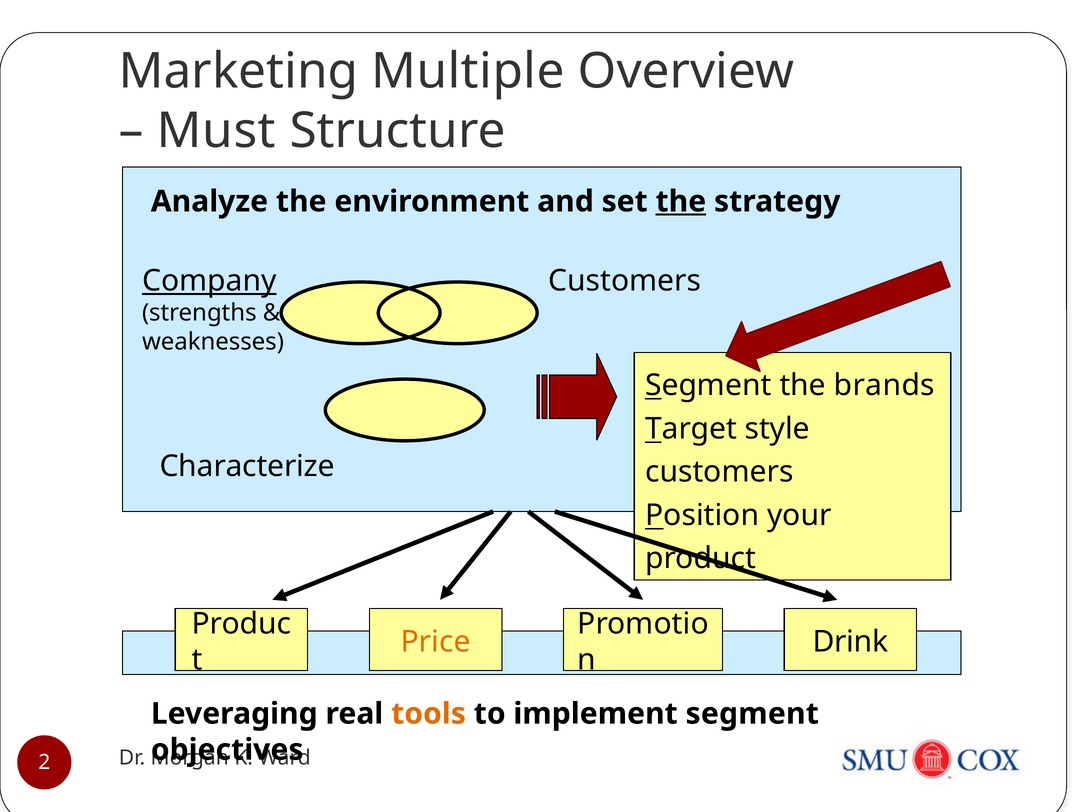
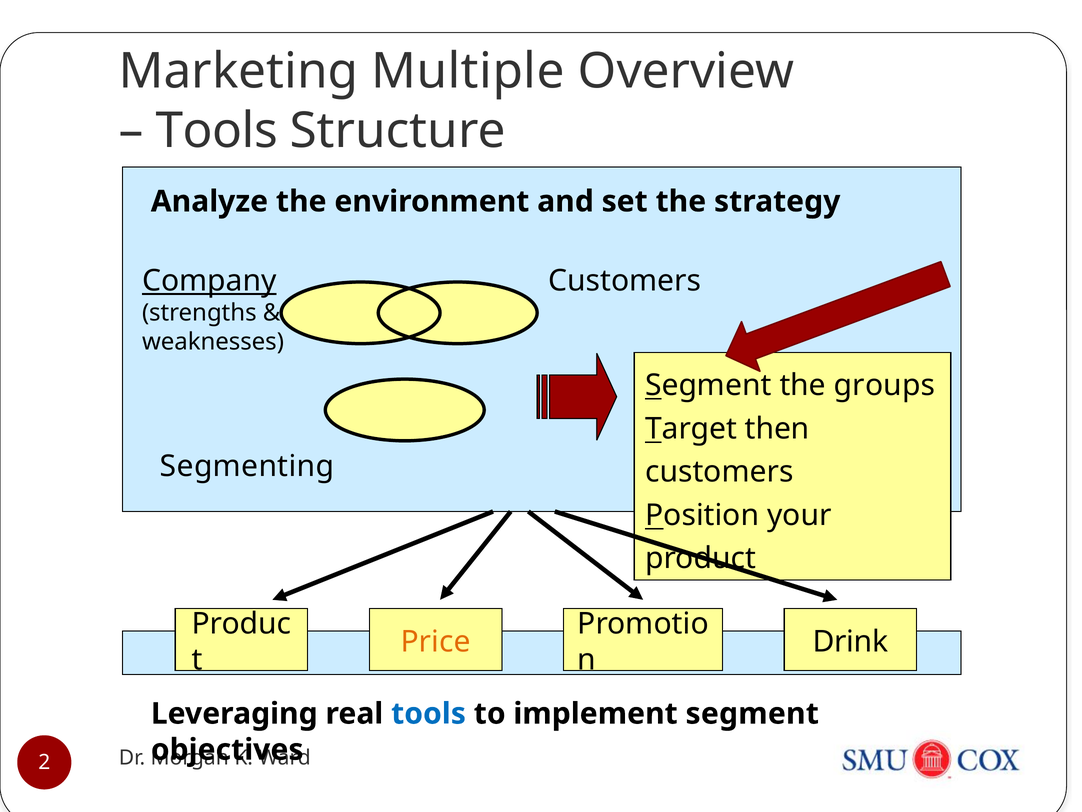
Must: Must -> Tools (217, 131)
the underline: present -> none (681, 201)
brands: brands -> groups (884, 385)
style: style -> then (777, 428)
Characterize: Characterize -> Segmenting (247, 466)
tools colour: orange -> blue (429, 713)
